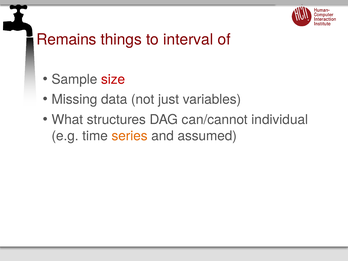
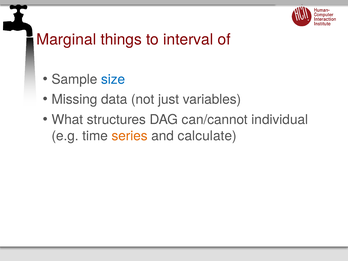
Remains: Remains -> Marginal (66, 40)
size colour: red -> blue (113, 79)
assumed: assumed -> calculate (207, 136)
